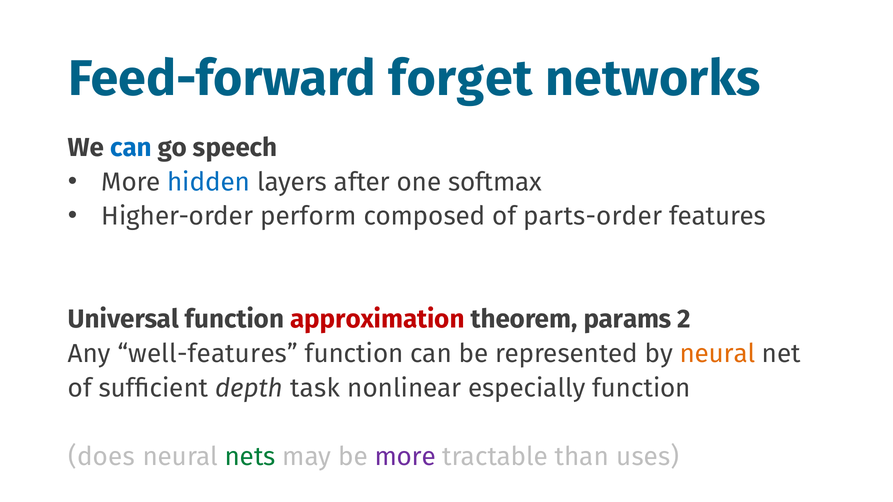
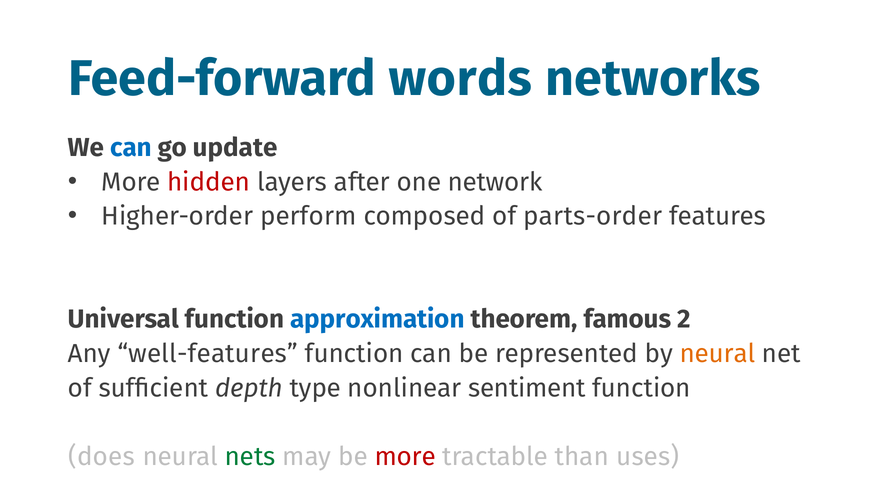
forget: forget -> words (460, 79)
speech: speech -> update (235, 148)
hidden colour: blue -> red (209, 182)
softmax: softmax -> network (495, 182)
approximation colour: red -> blue (377, 320)
params: params -> famous (627, 320)
task: task -> type (315, 388)
especially: especially -> sentiment (527, 388)
more colour: purple -> red (405, 457)
